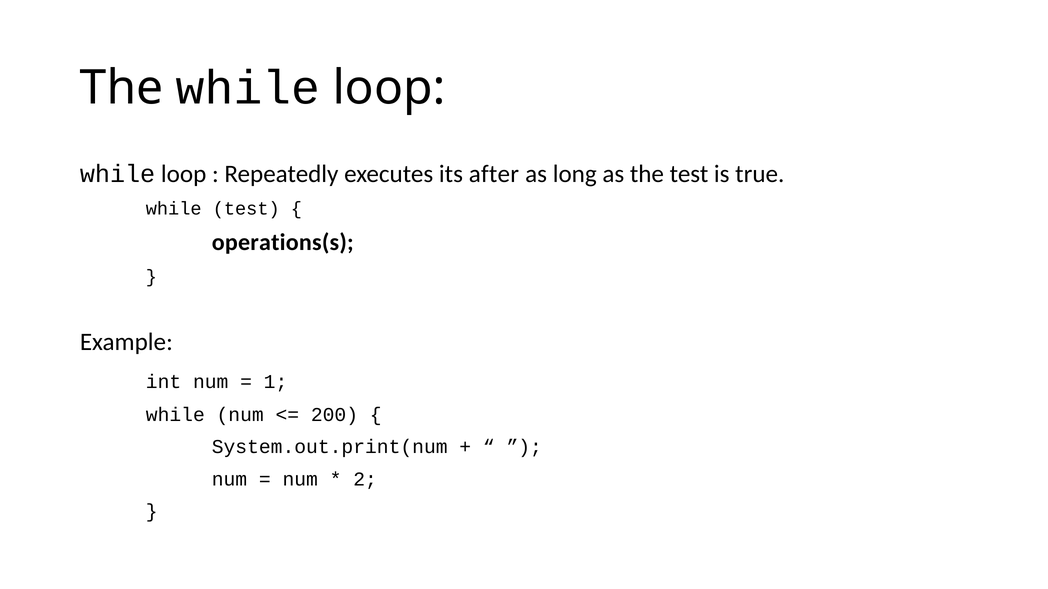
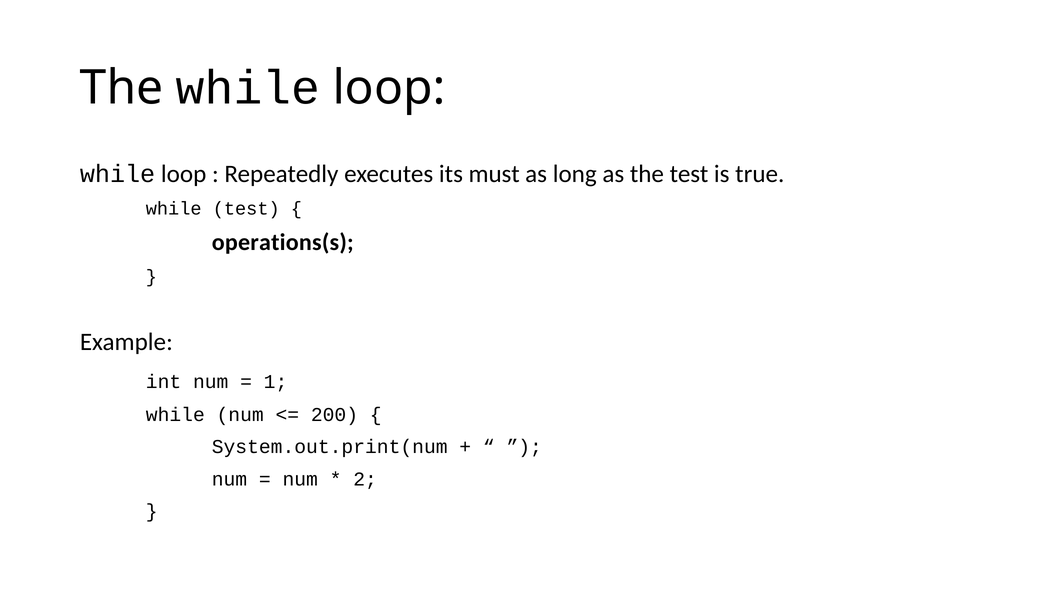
after: after -> must (494, 174)
